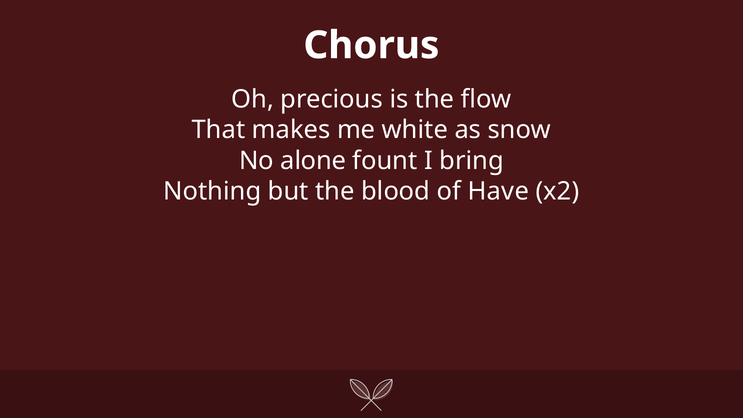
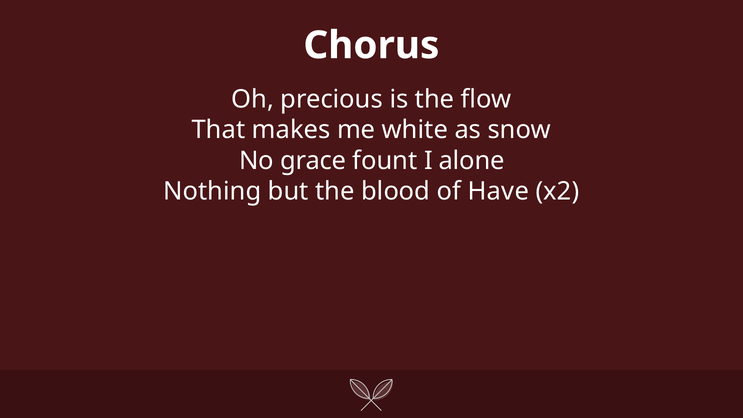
alone: alone -> grace (313, 161)
bring: bring -> alone (472, 161)
